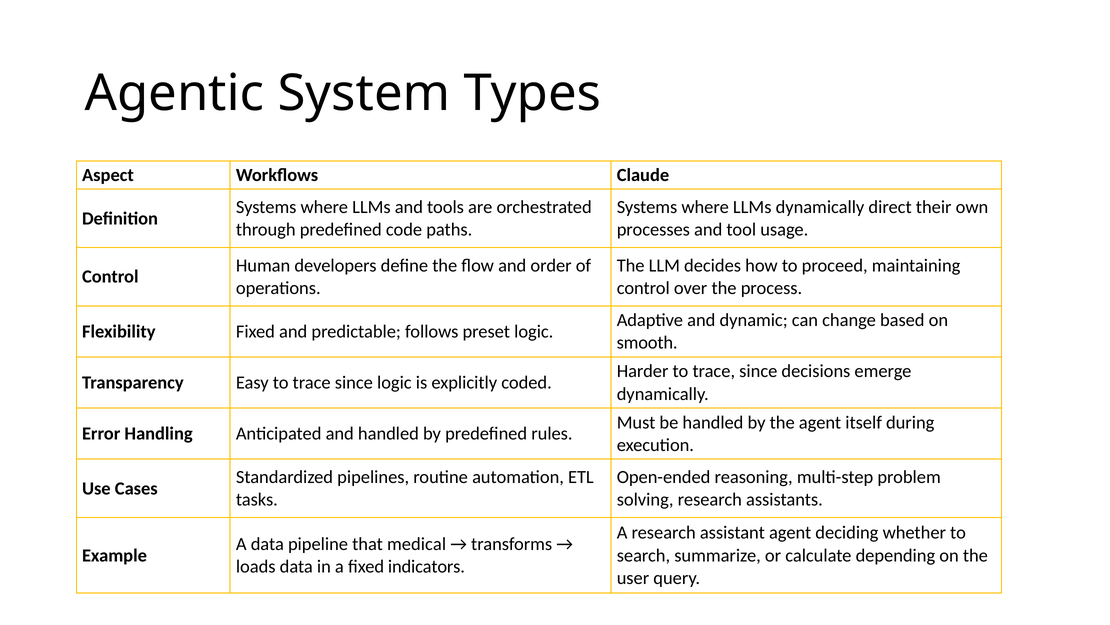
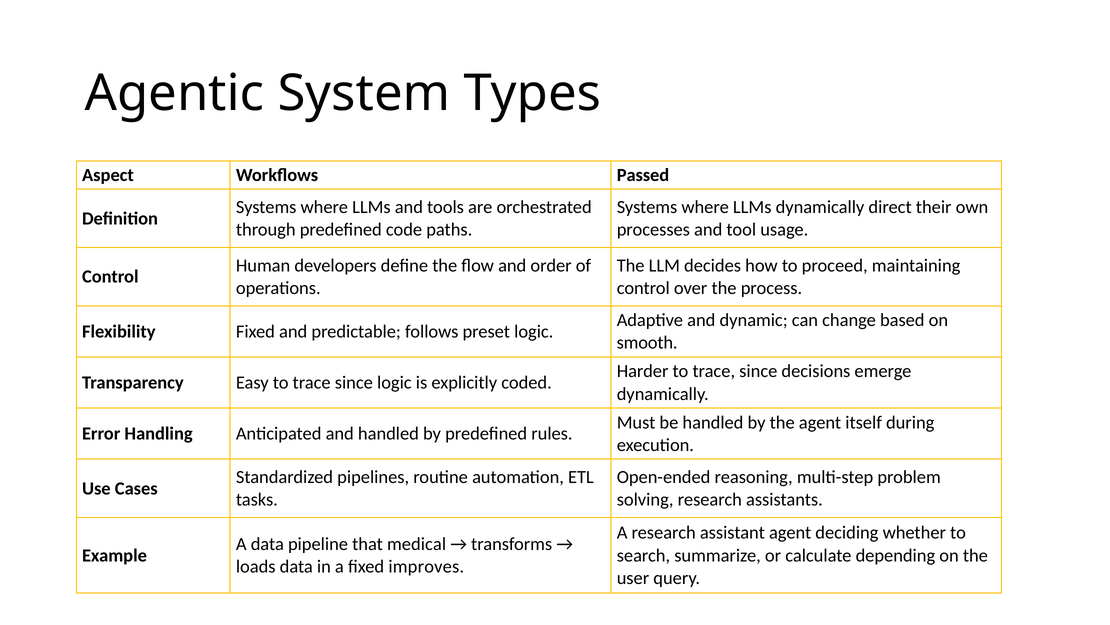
Claude: Claude -> Passed (643, 175)
indicators: indicators -> improves (426, 566)
